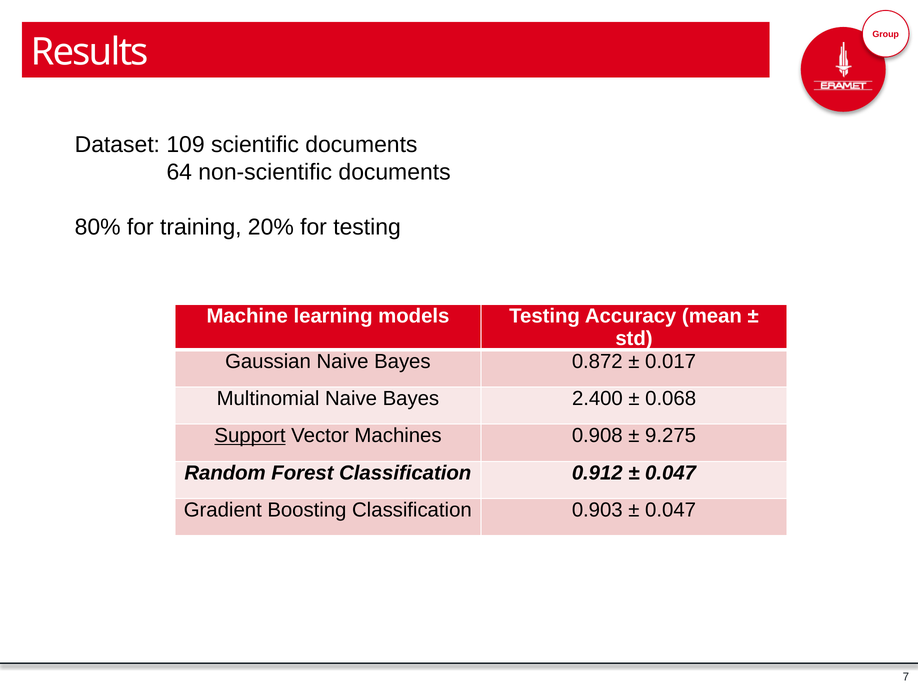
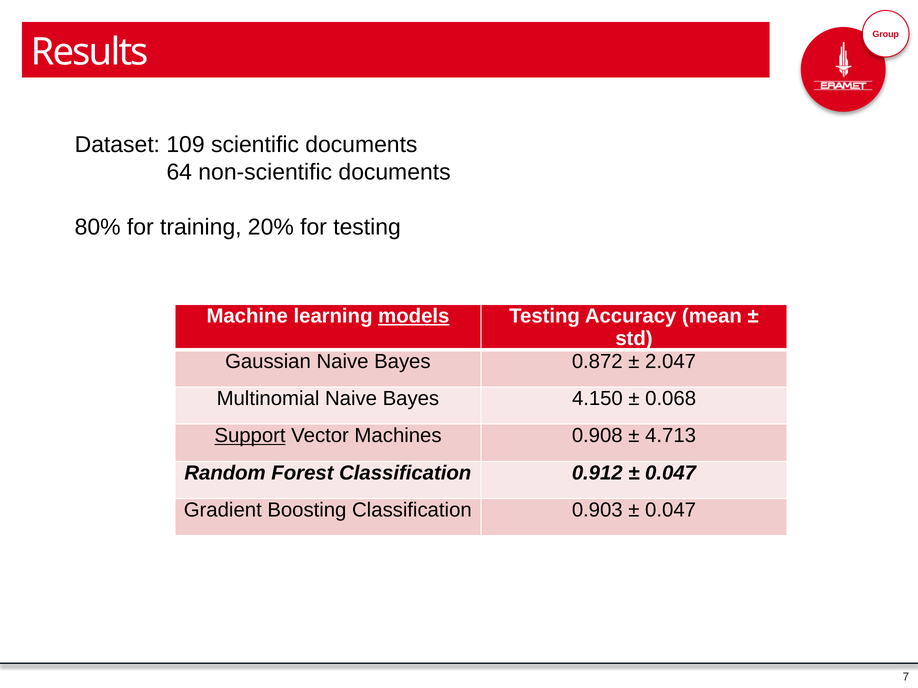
models underline: none -> present (414, 316)
0.017: 0.017 -> 2.047 (671, 362)
2.400: 2.400 -> 4.150 (597, 399)
9.275: 9.275 -> 4.713 (671, 436)
